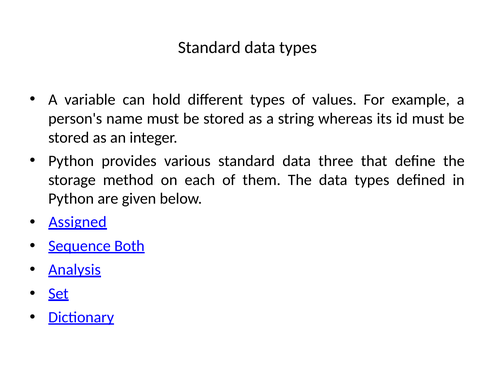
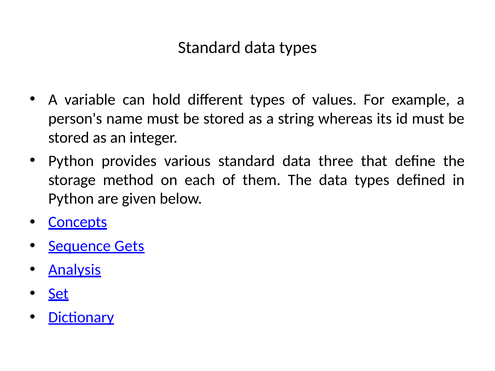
Assigned: Assigned -> Concepts (78, 222)
Both: Both -> Gets (129, 246)
